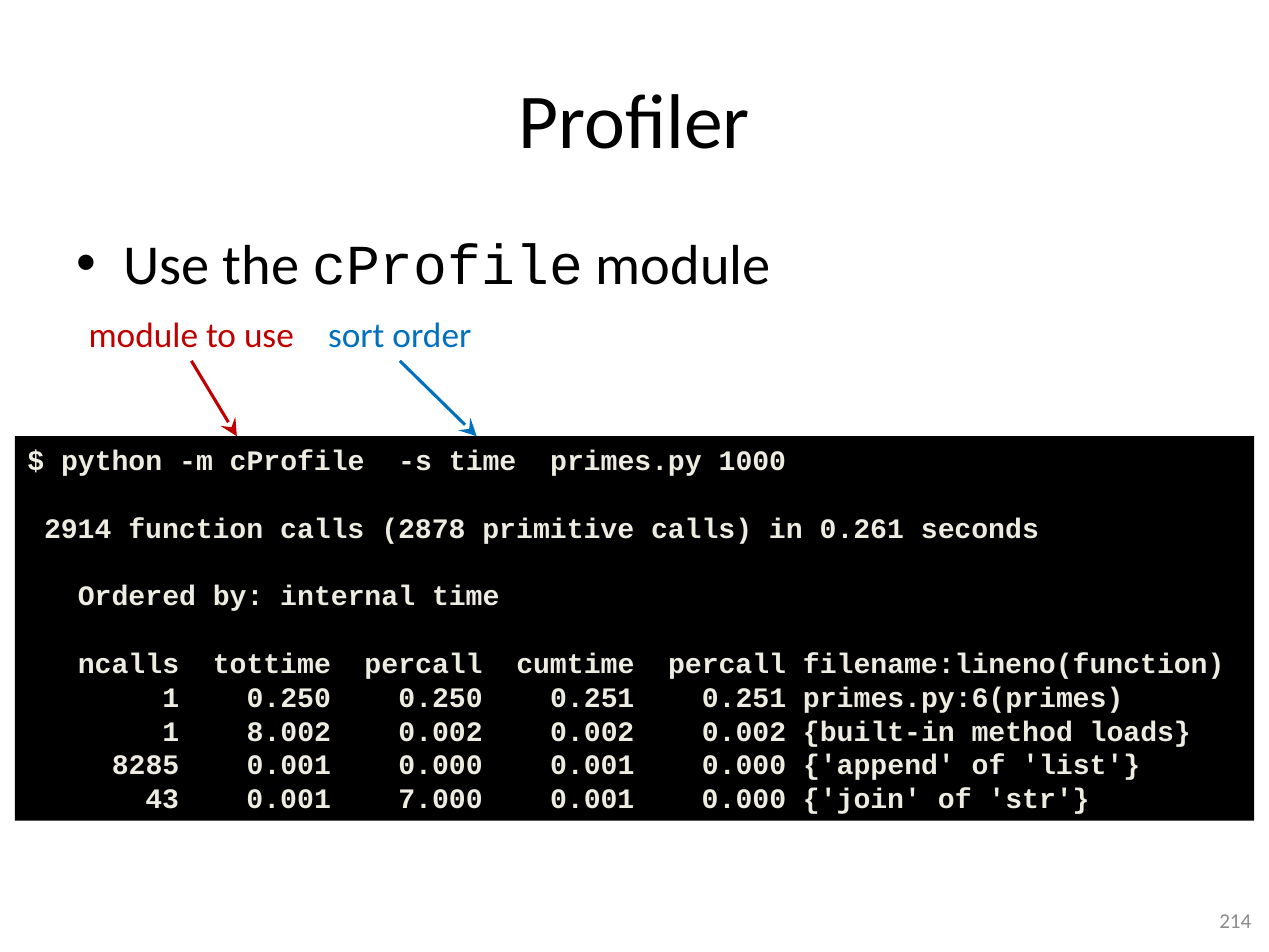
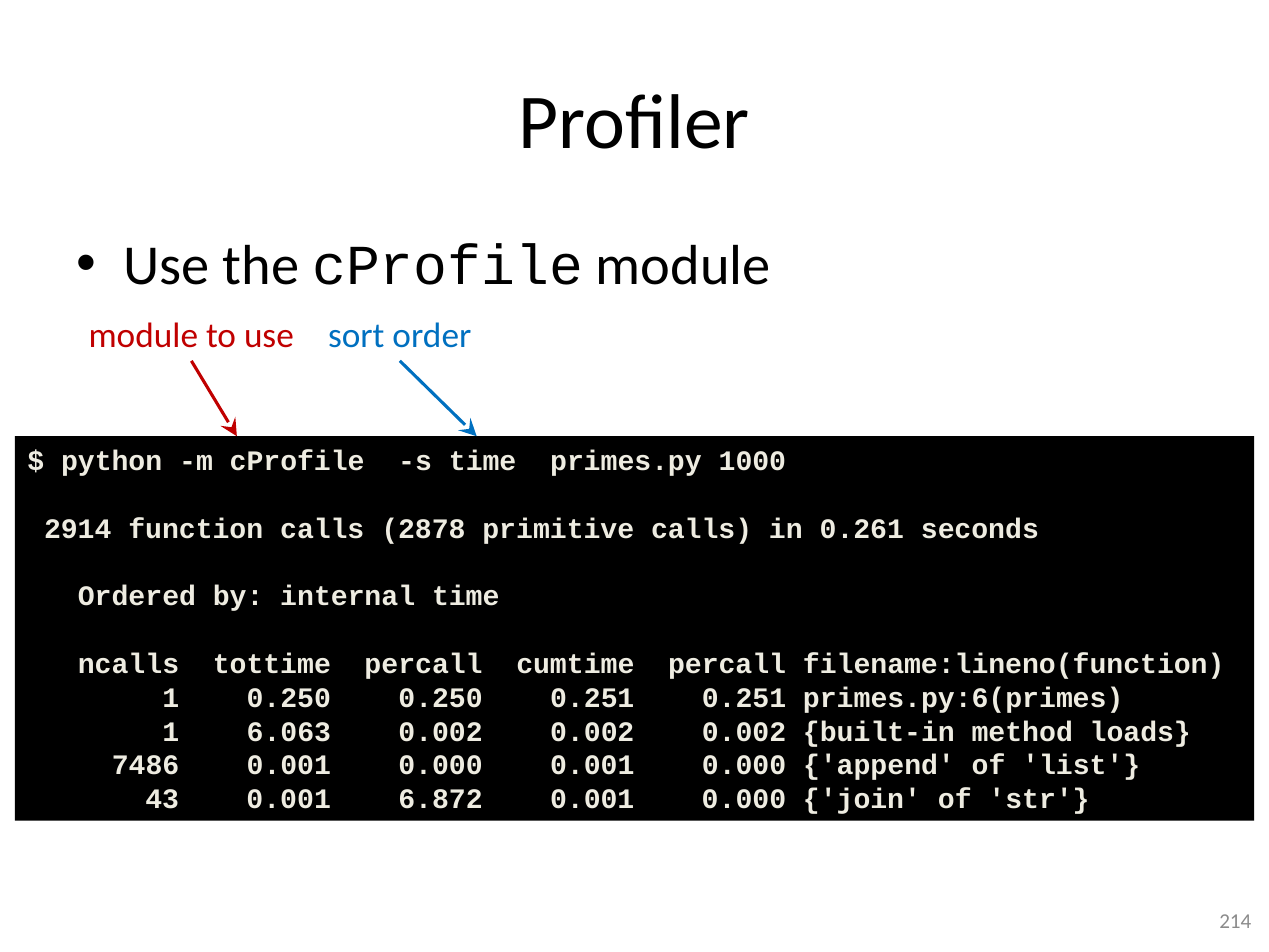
8.002: 8.002 -> 6.063 (289, 732)
8285: 8285 -> 7486 (146, 765)
7.000: 7.000 -> 6.872 (441, 799)
